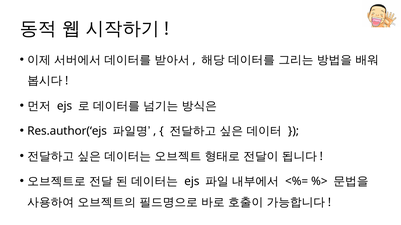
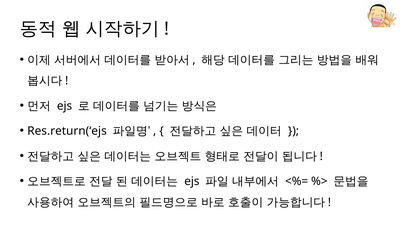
Res.author(‘ejs: Res.author(‘ejs -> Res.return(‘ejs (67, 131)
